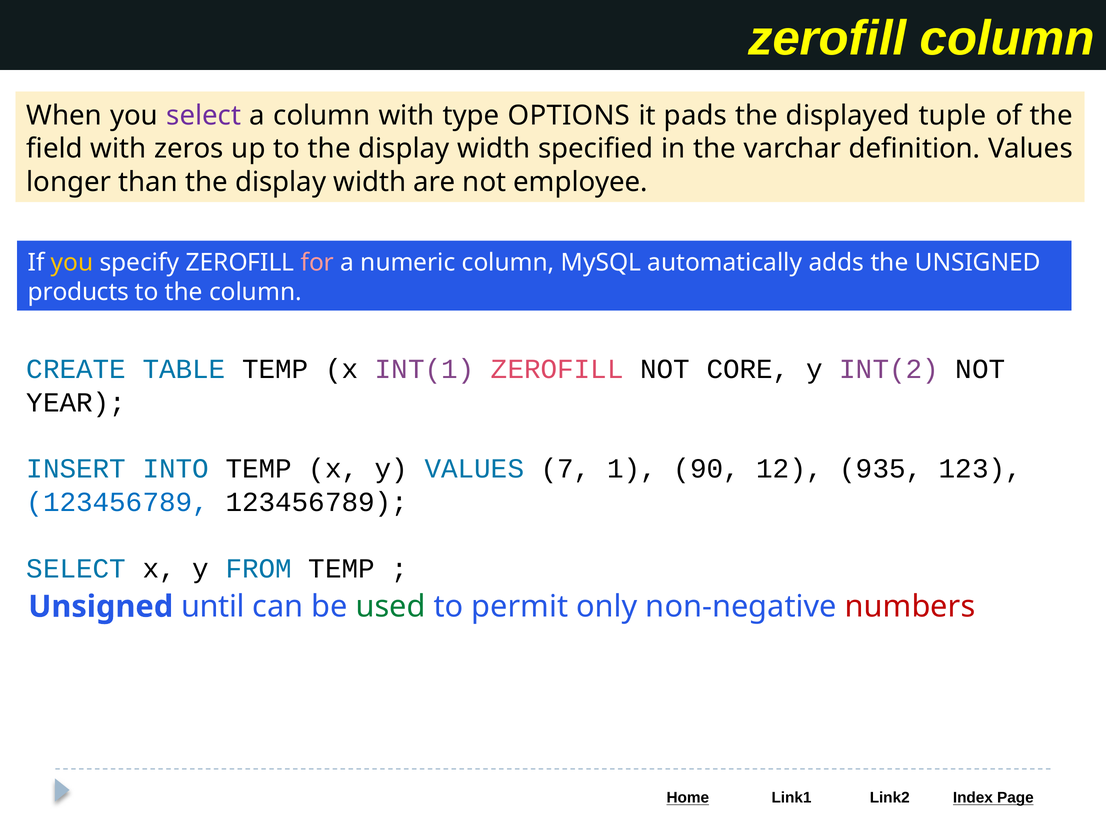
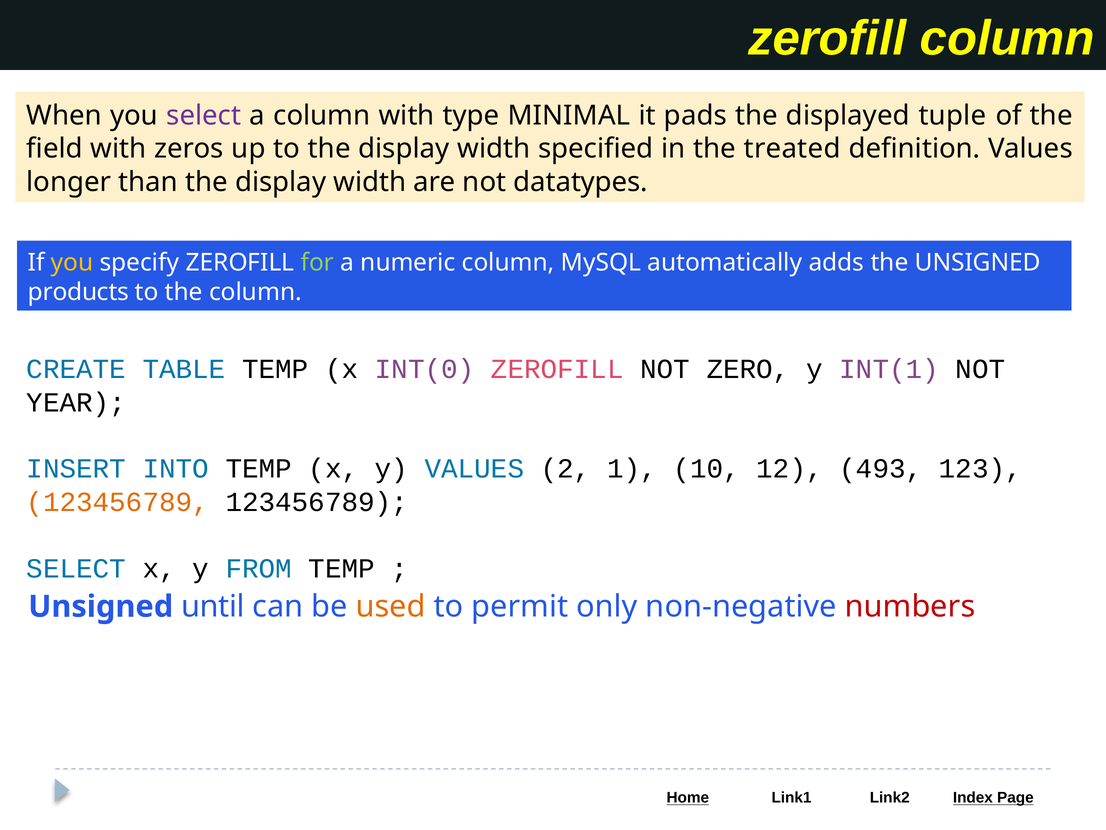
OPTIONS: OPTIONS -> MINIMAL (569, 115)
varchar: varchar -> treated (792, 149)
employee: employee -> datatypes (581, 182)
for colour: pink -> light green (317, 262)
INT(1: INT(1 -> INT(0 (425, 369)
CORE: CORE -> ZERO (748, 369)
INT(2: INT(2 -> INT(1 (889, 369)
7: 7 -> 2 (566, 469)
90: 90 -> 10 (707, 469)
935: 935 -> 493 (881, 469)
123456789 colour: blue -> orange (118, 502)
used colour: green -> orange (391, 606)
